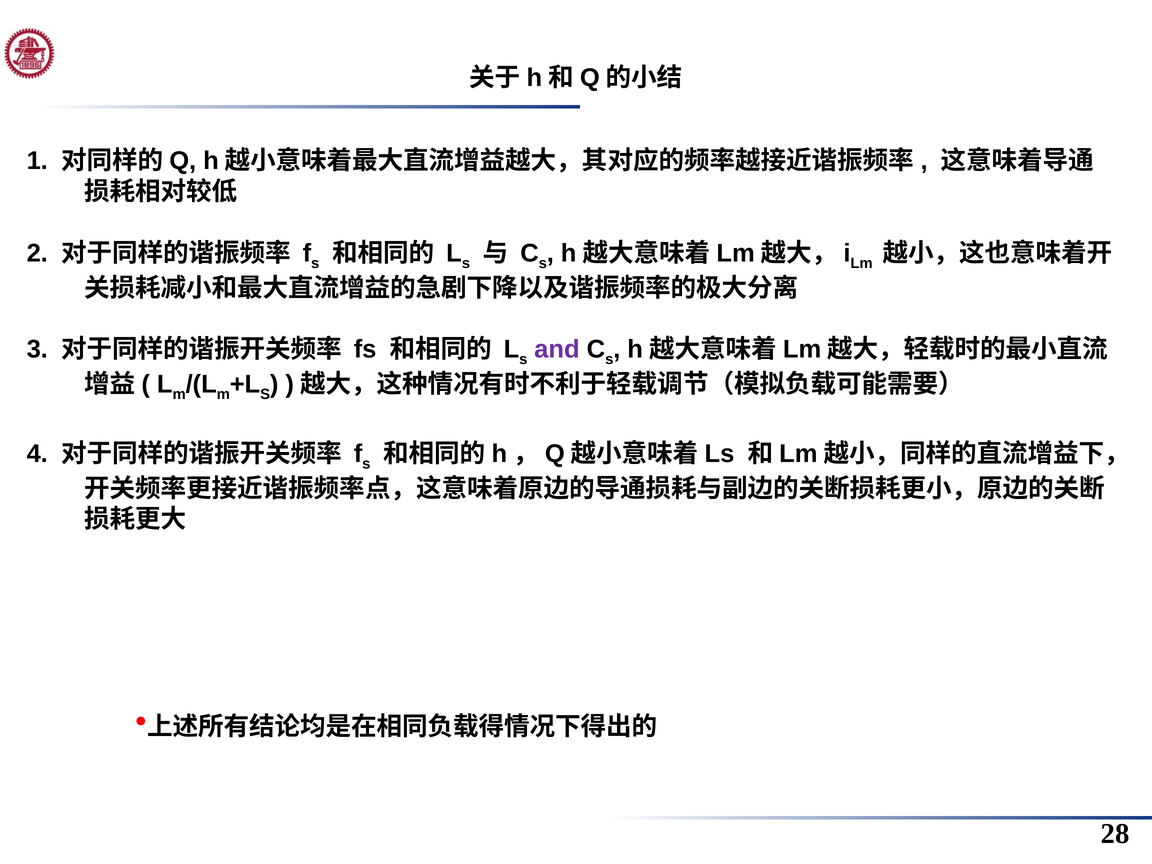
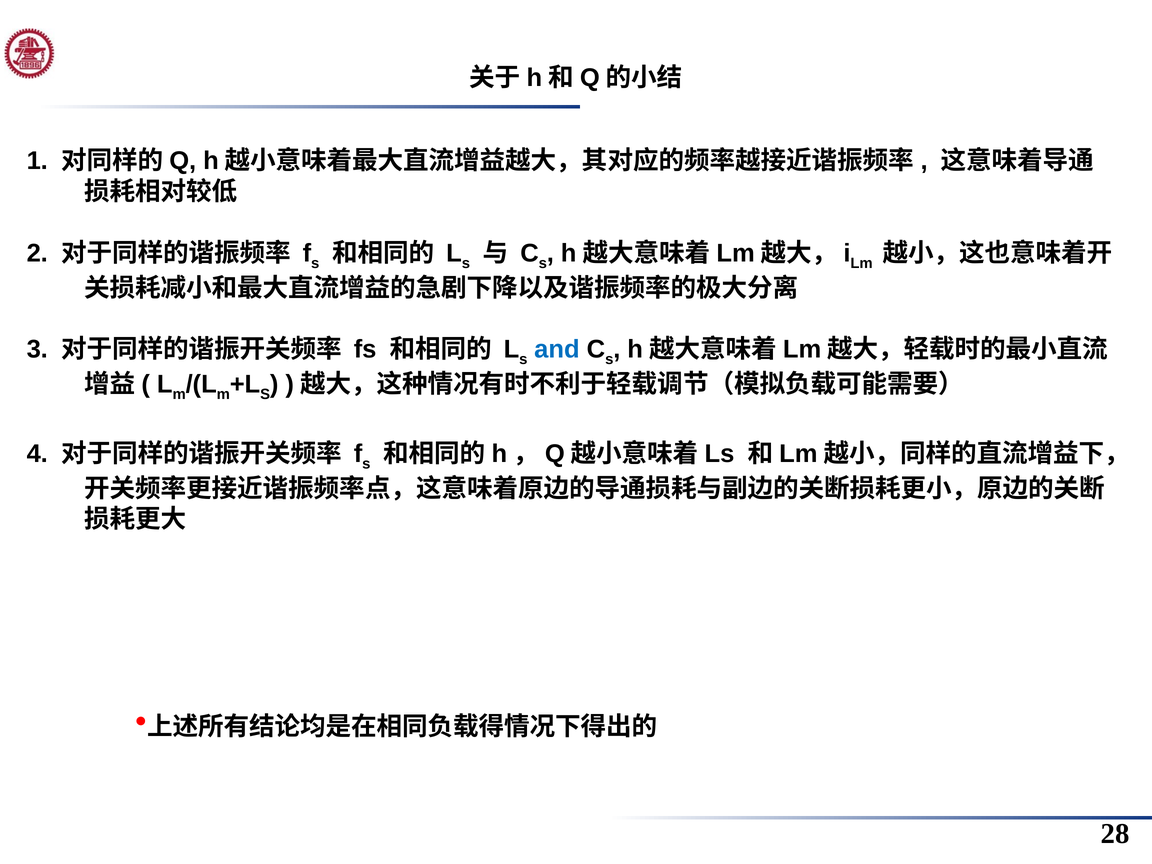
and colour: purple -> blue (557, 349)
